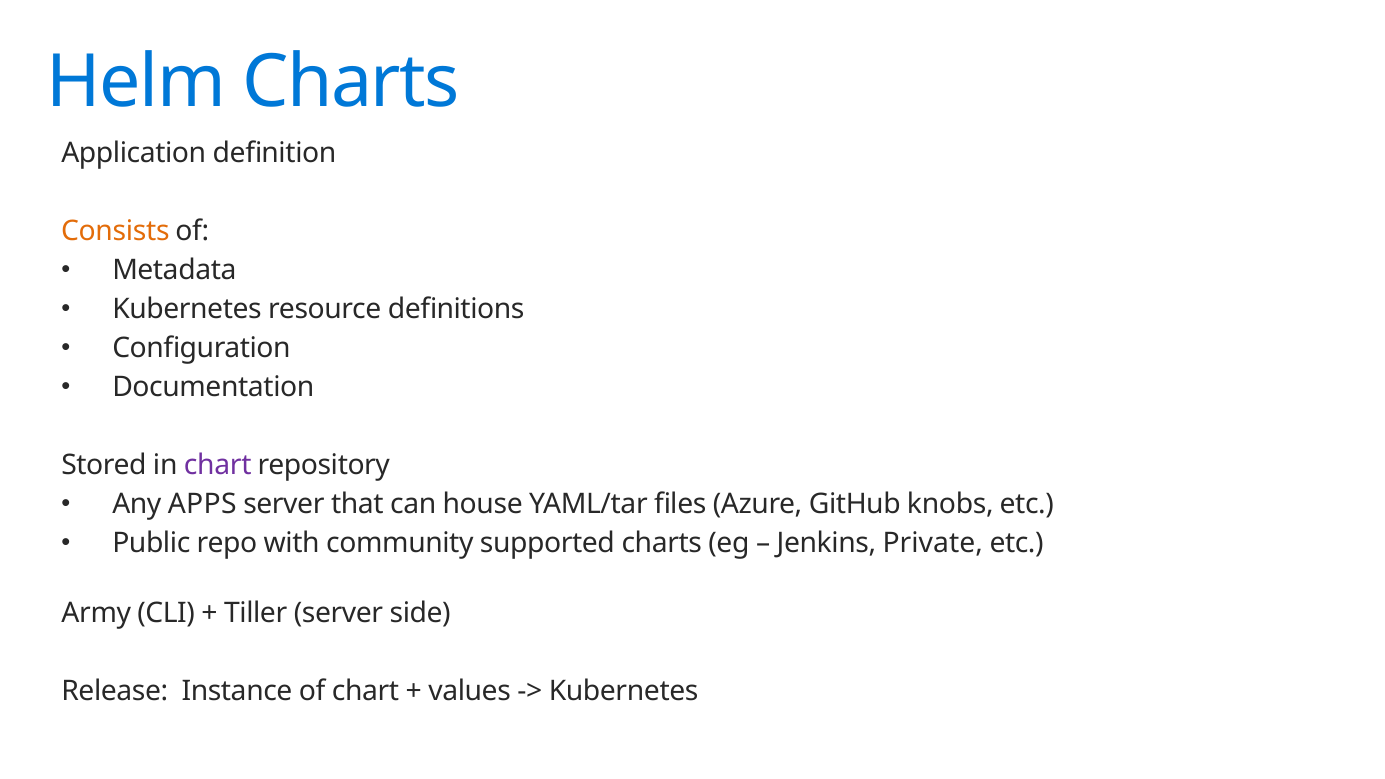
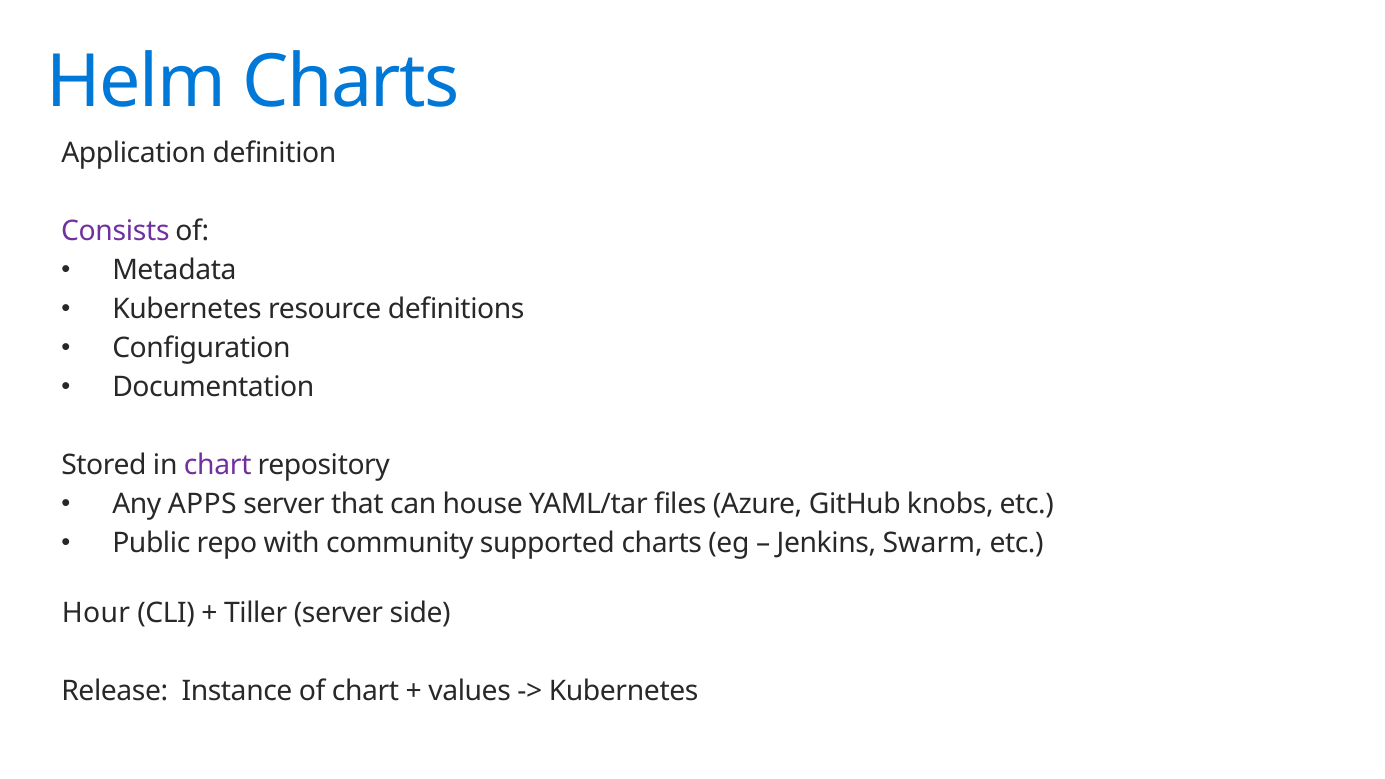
Consists colour: orange -> purple (115, 231)
Private: Private -> Swarm (933, 543)
Army: Army -> Hour (96, 613)
